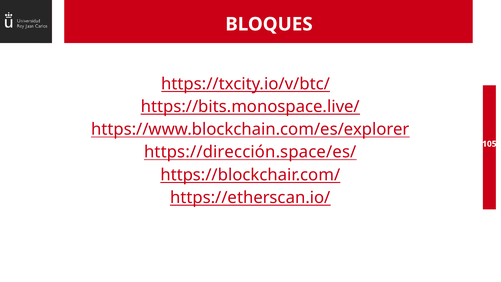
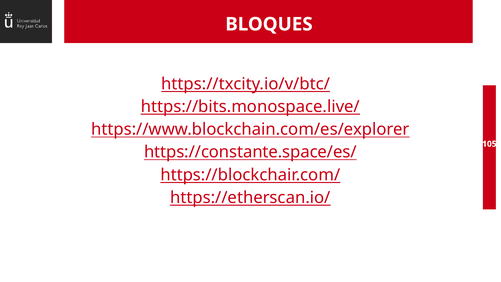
https://dirección.space/es/: https://dirección.space/es/ -> https://constante.space/es/ (250, 152)
